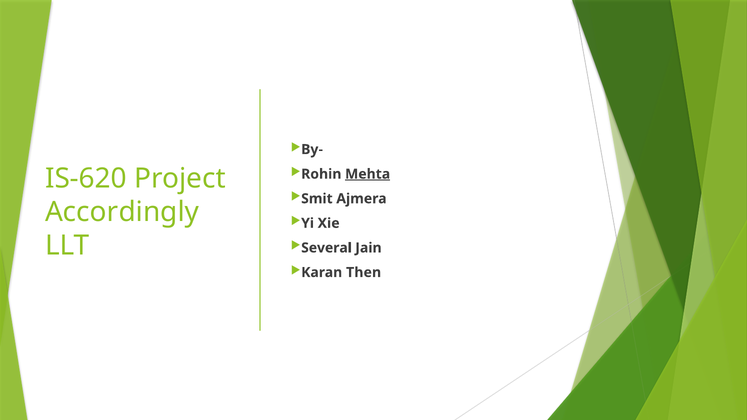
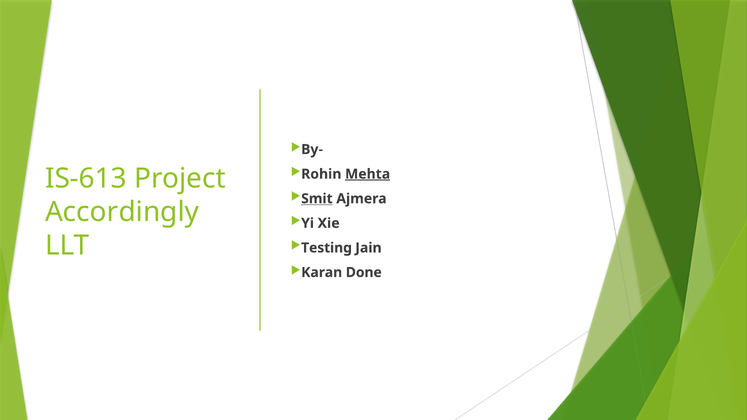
IS-620: IS-620 -> IS-613 (86, 178)
Smit underline: none -> present (317, 199)
Several: Several -> Testing (327, 248)
Then: Then -> Done (364, 273)
